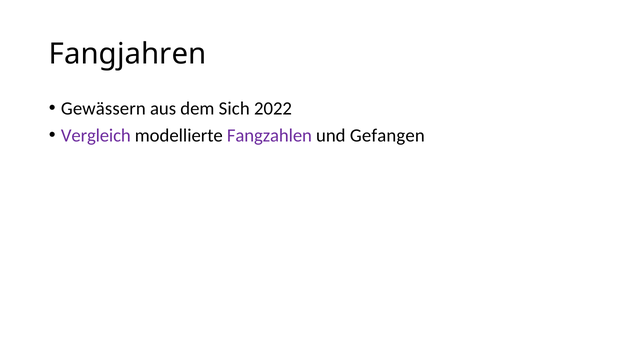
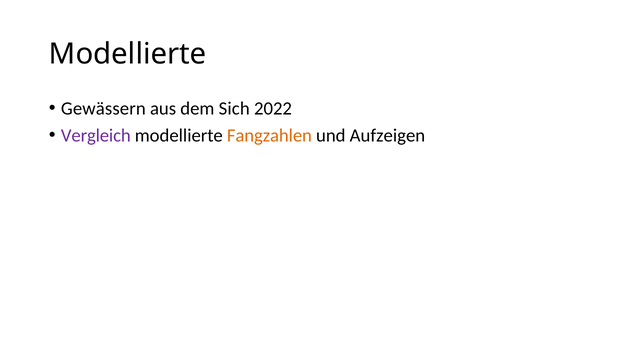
Fangjahren: Fangjahren -> Modellierte (128, 54)
Fangzahlen colour: purple -> orange (269, 135)
Gefangen: Gefangen -> Aufzeigen (387, 135)
